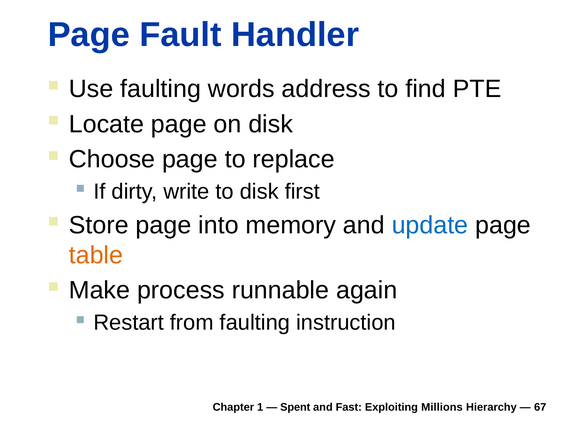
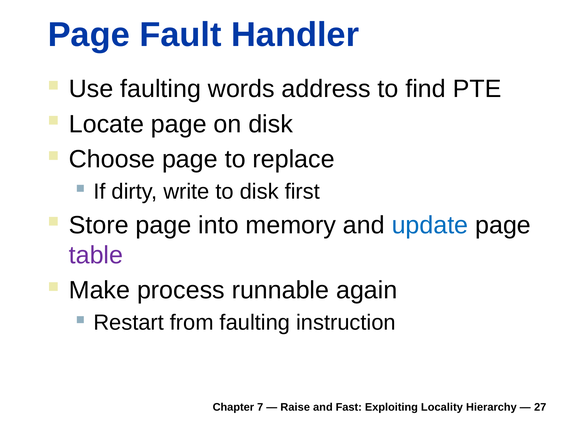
table colour: orange -> purple (96, 255)
1: 1 -> 7 (260, 406)
Spent: Spent -> Raise (295, 406)
Millions: Millions -> Locality (442, 406)
67: 67 -> 27 (540, 406)
